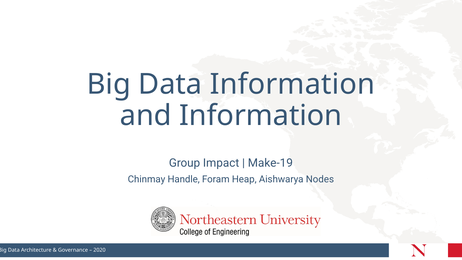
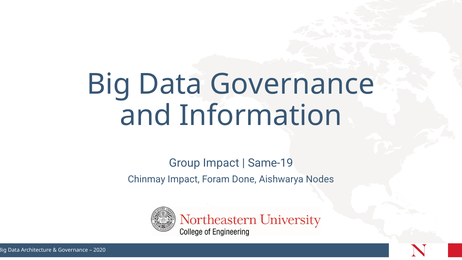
Data Information: Information -> Governance (292, 84)
Make-19: Make-19 -> Same-19 (270, 163)
Chinmay Handle: Handle -> Impact (184, 179)
Heap: Heap -> Done (244, 179)
